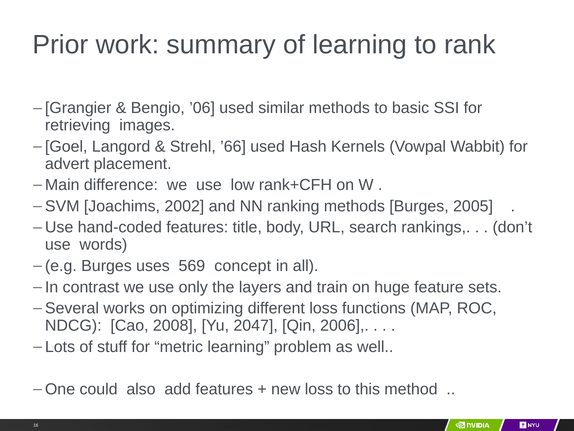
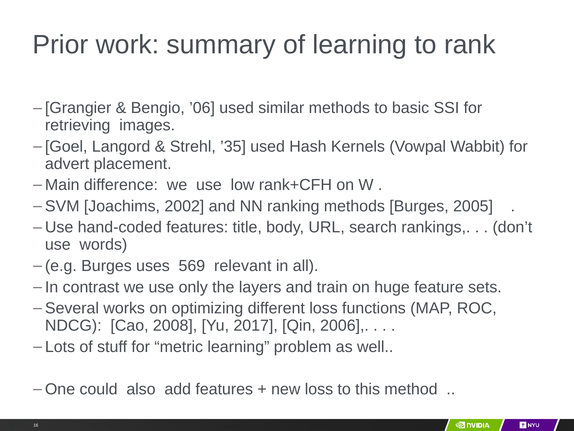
’66: ’66 -> ’35 (233, 146)
concept: concept -> relevant (243, 266)
2047: 2047 -> 2017 (256, 325)
